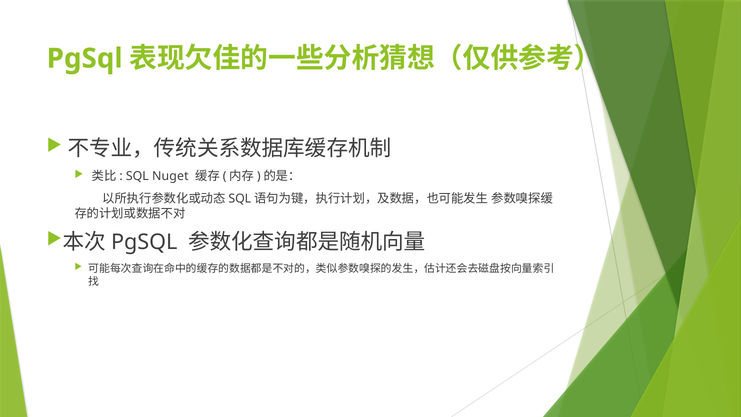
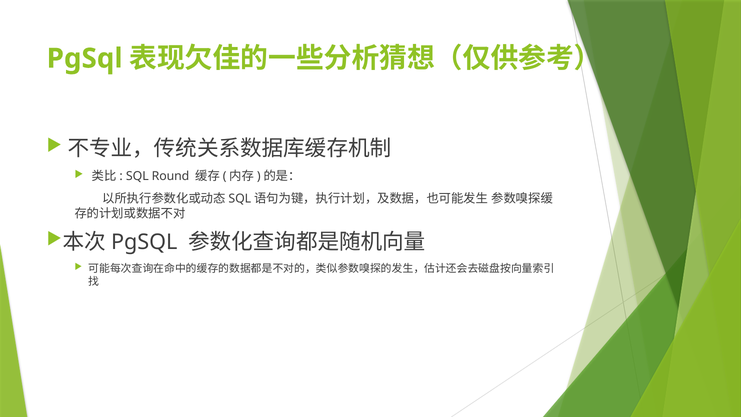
Nuget: Nuget -> Round (170, 176)
